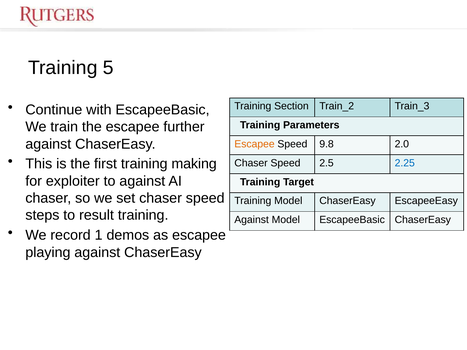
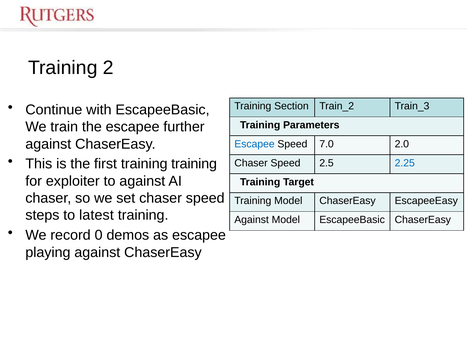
5: 5 -> 2 (108, 68)
Escapee colour: orange -> blue (254, 144)
9.8: 9.8 -> 7.0 (327, 144)
training making: making -> training (194, 164)
result: result -> latest (96, 215)
1: 1 -> 0 (99, 235)
